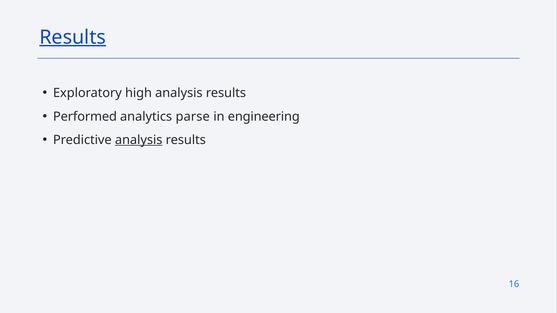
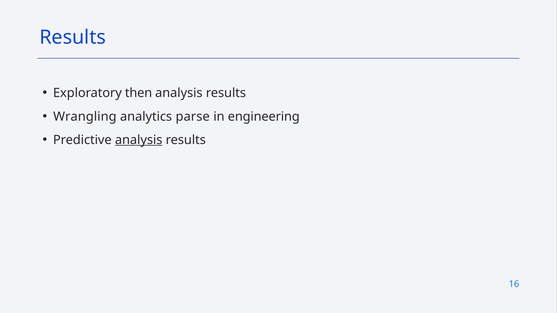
Results underline: present -> none (73, 37)
high: high -> then (139, 93)
Performed: Performed -> Wrangling (85, 117)
